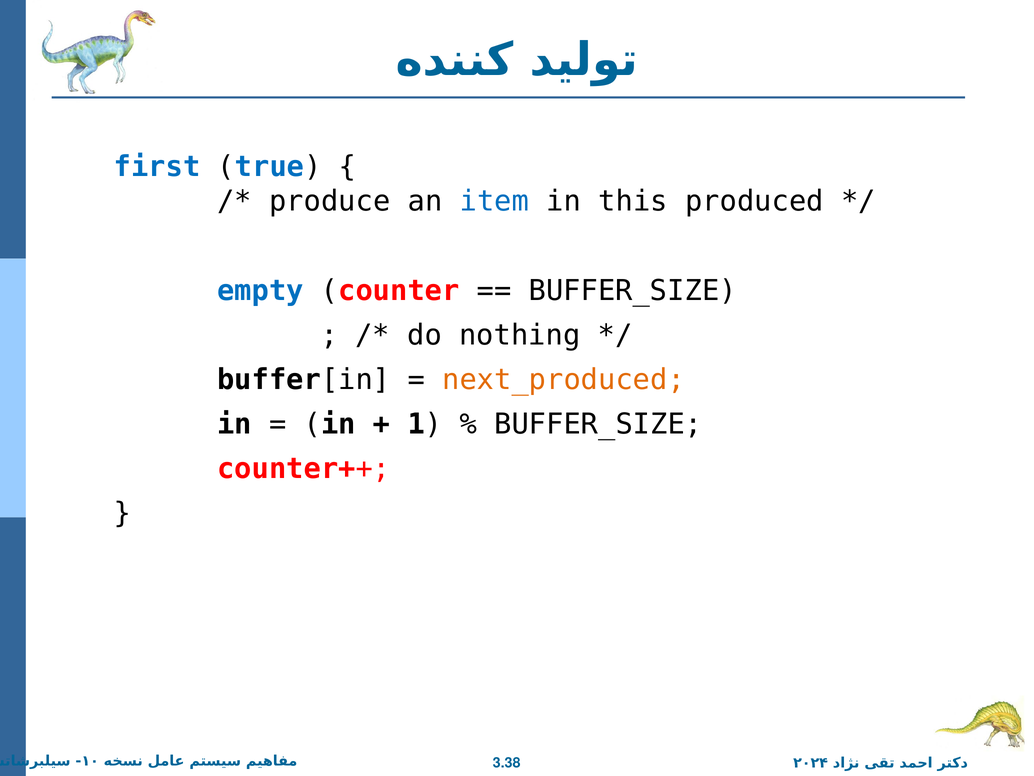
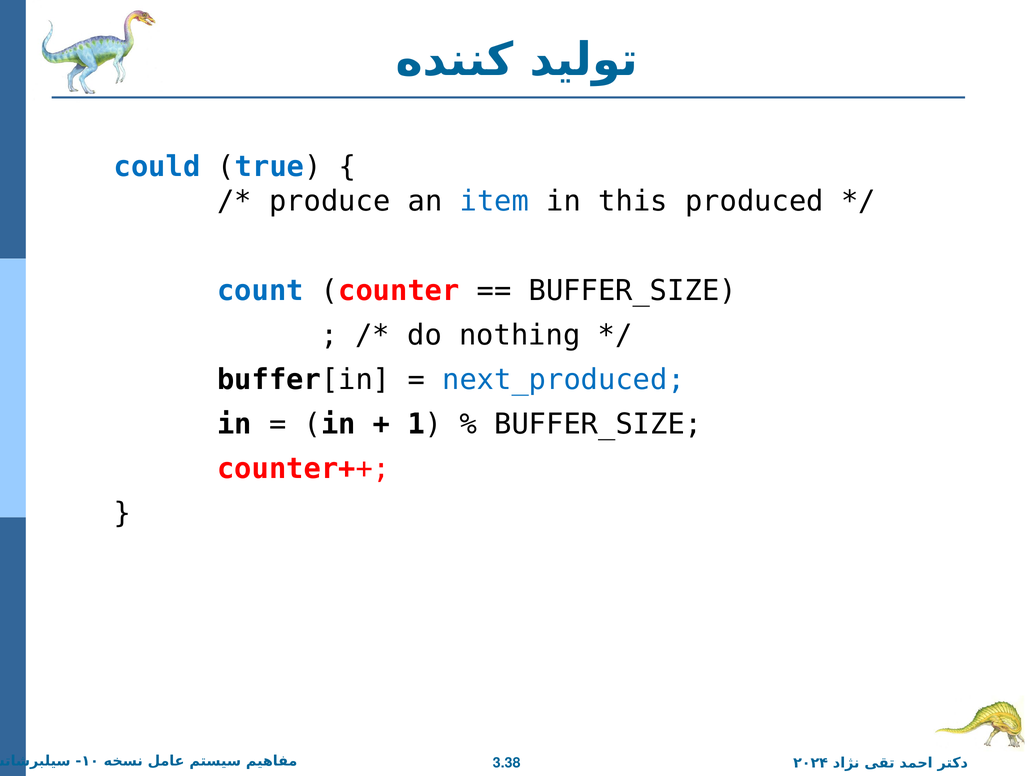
first: first -> could (157, 167)
empty: empty -> count (260, 290)
next_produced colour: orange -> blue (564, 379)
